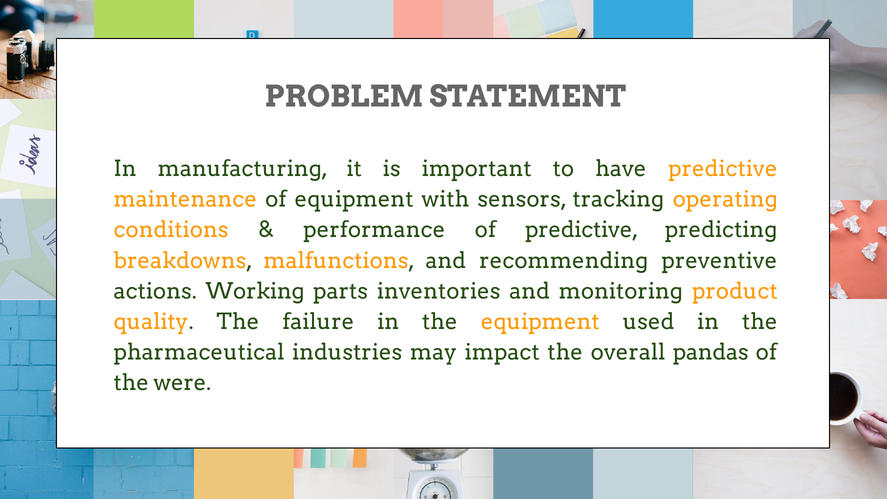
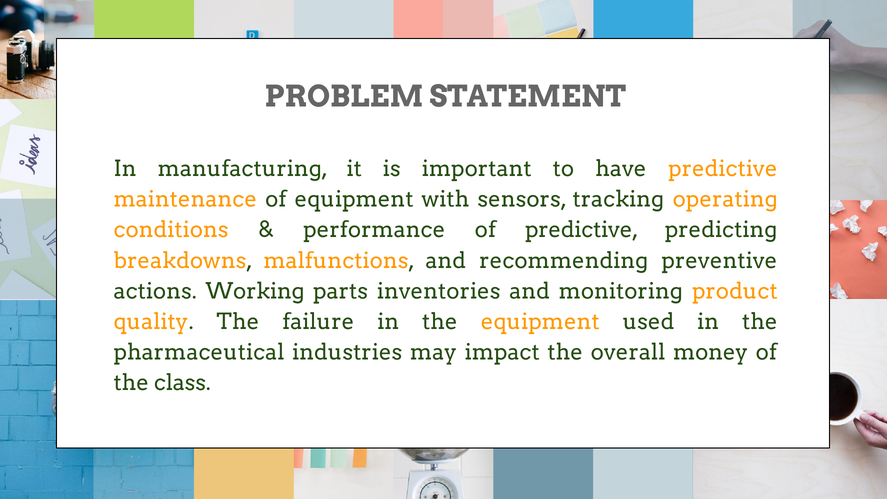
pandas: pandas -> money (711, 353)
were: were -> class (182, 383)
